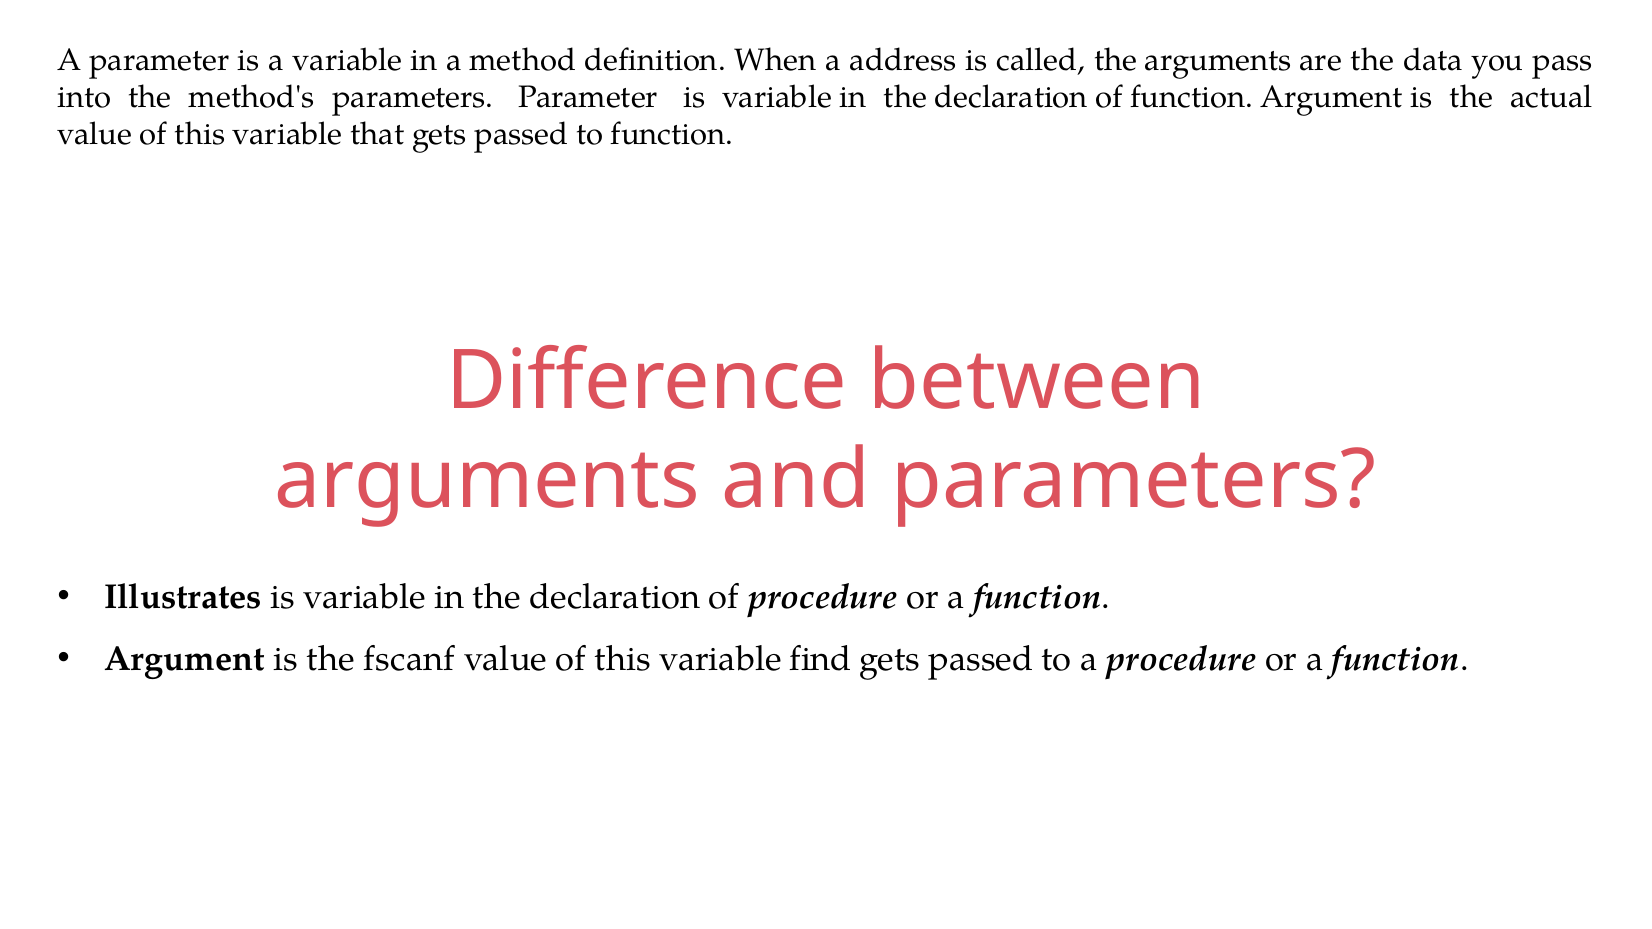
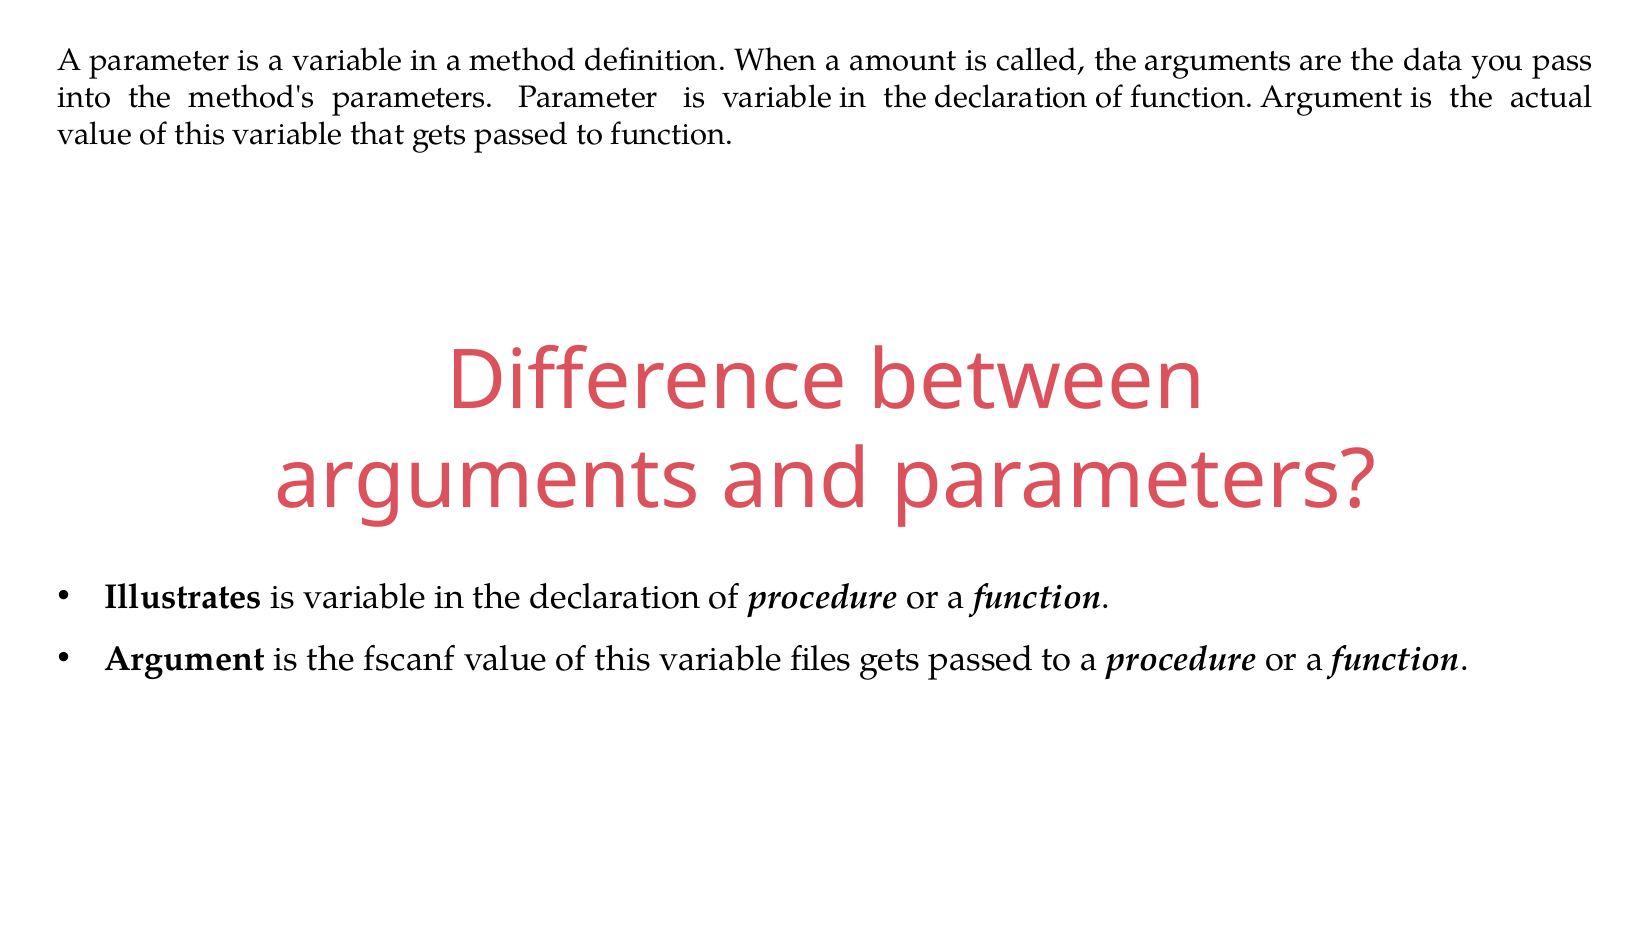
address: address -> amount (903, 60)
find: find -> files (821, 659)
